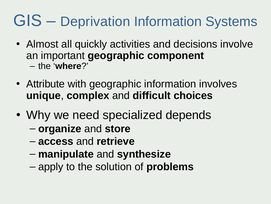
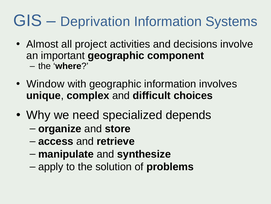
quickly: quickly -> project (91, 44)
Attribute: Attribute -> Window (46, 84)
